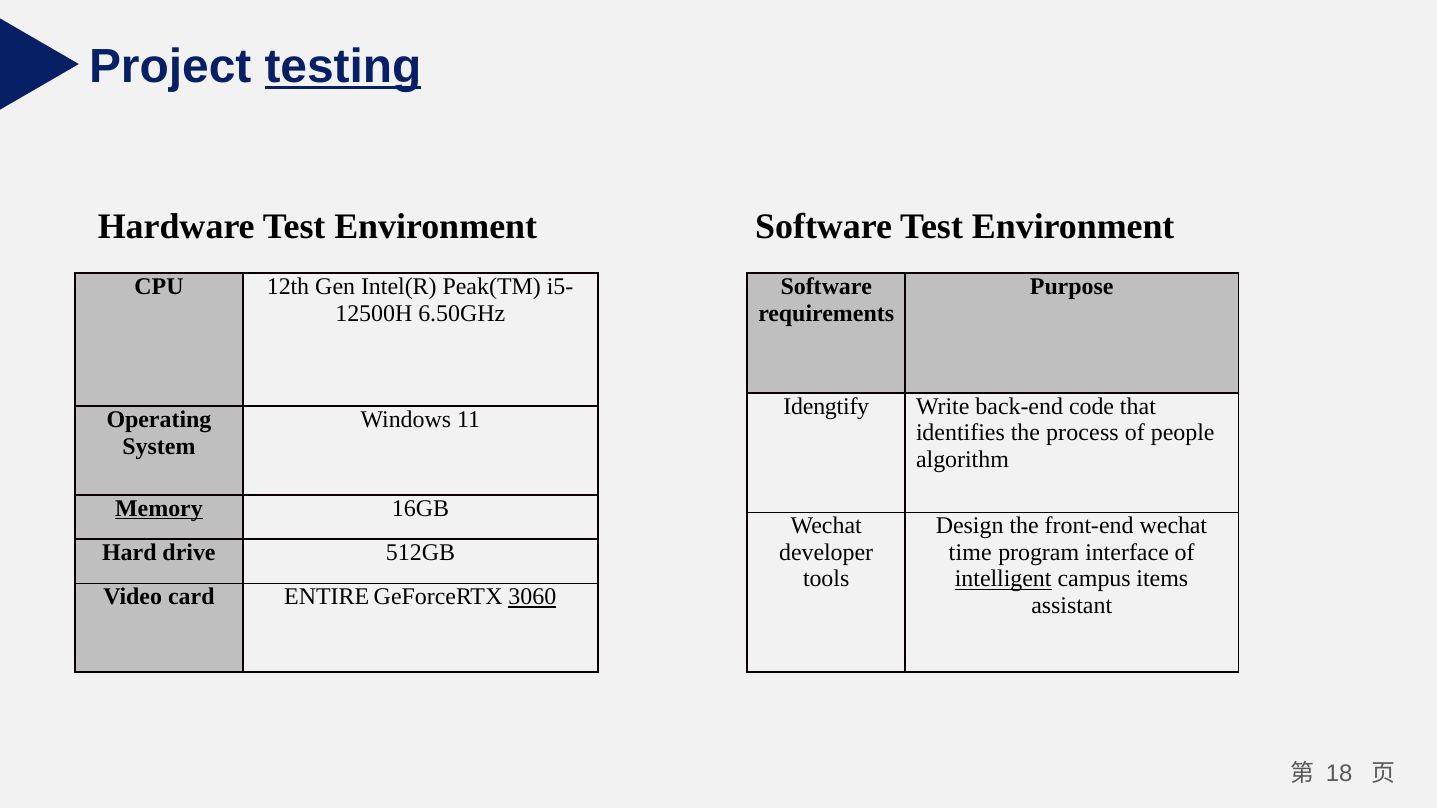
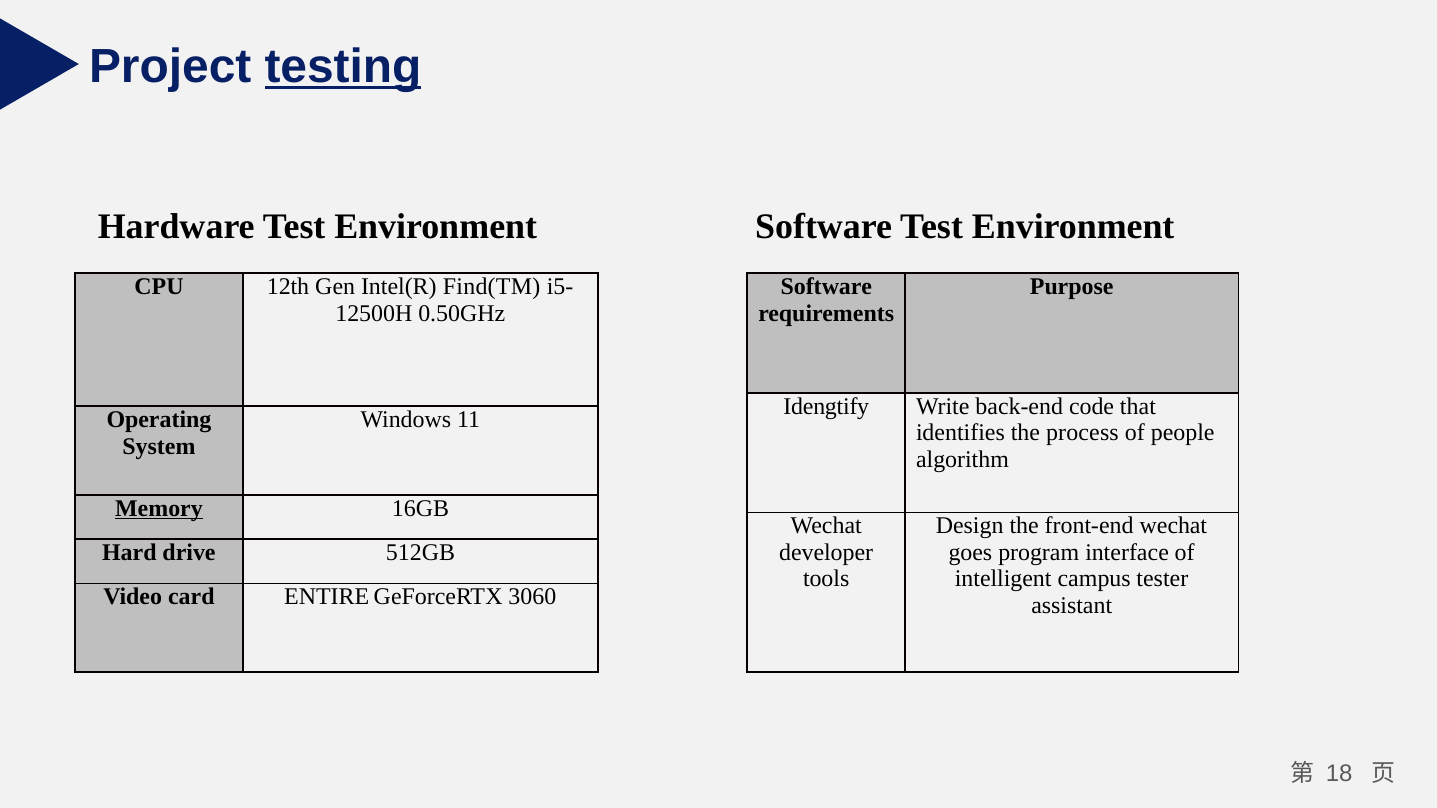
Peak(TM: Peak(TM -> Find(TM (492, 287)
6.50GHz: 6.50GHz -> 0.50GHz (462, 313)
time: time -> goes (970, 553)
intelligent underline: present -> none (1003, 579)
items: items -> tester (1162, 579)
3060 underline: present -> none (532, 597)
